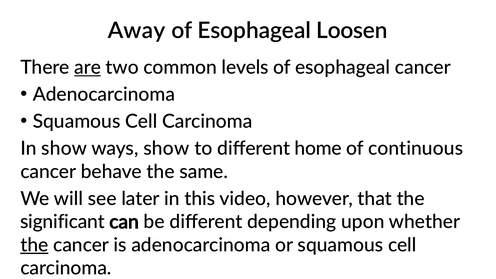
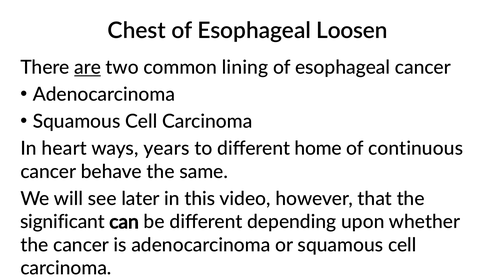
Away: Away -> Chest (137, 31)
levels: levels -> lining (245, 68)
In show: show -> heart (64, 149)
ways show: show -> years (166, 149)
the underline: present -> none (34, 245)
